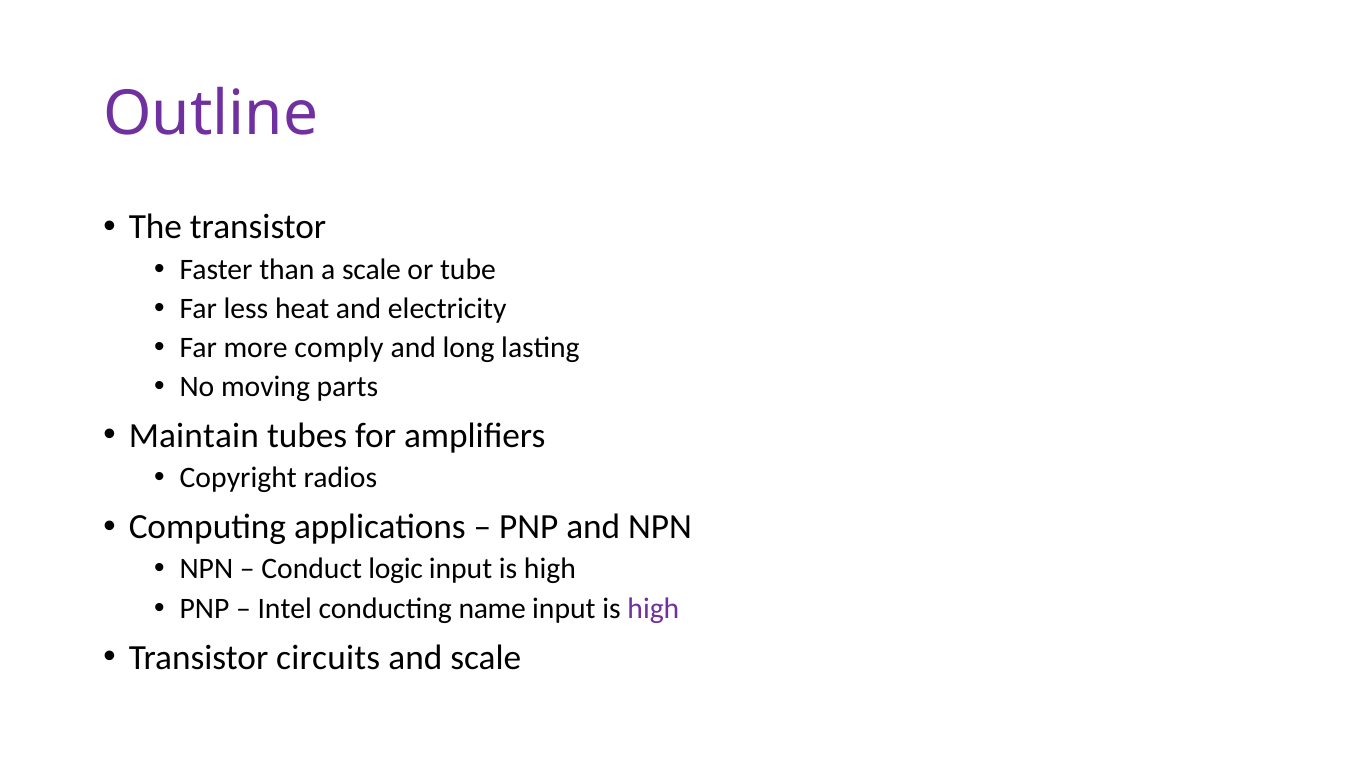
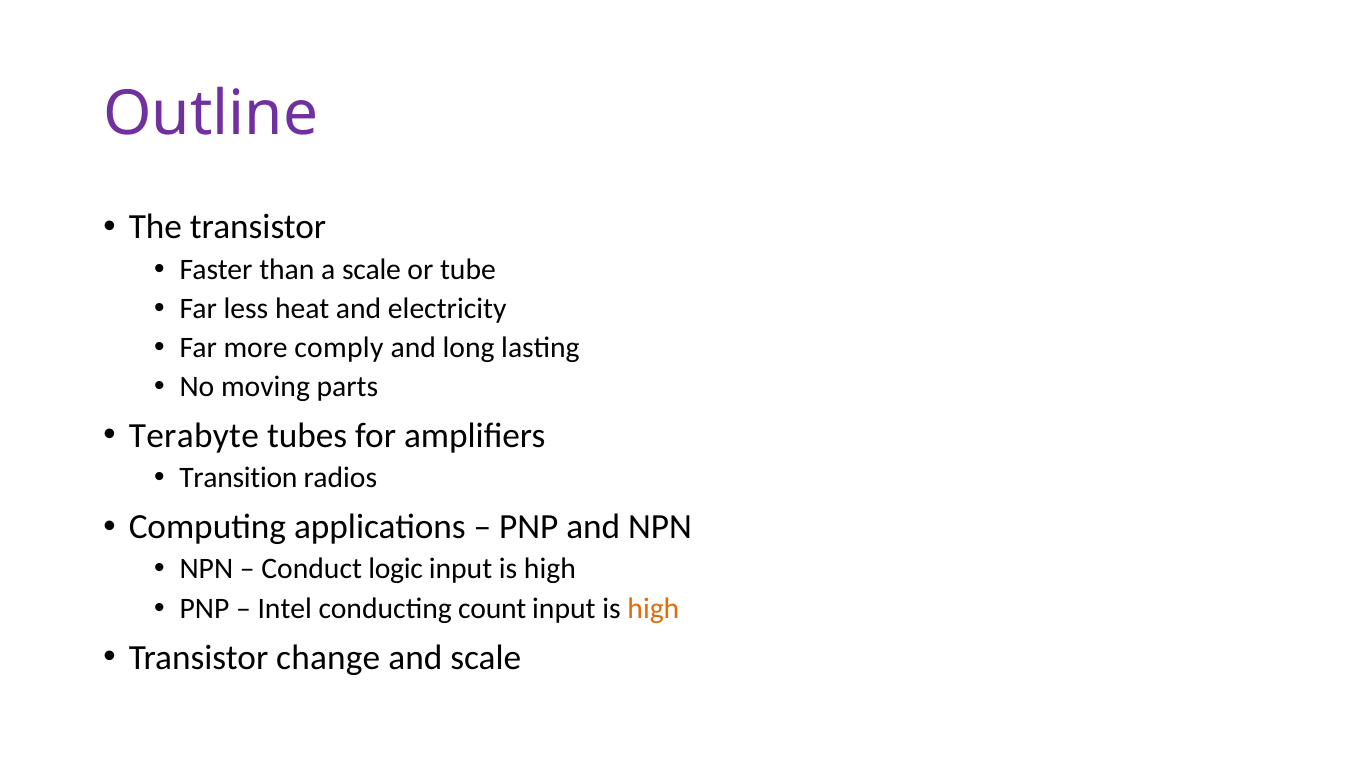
Maintain: Maintain -> Terabyte (194, 436)
Copyright: Copyright -> Transition (238, 478)
name: name -> count (492, 608)
high colour: purple -> orange (653, 608)
circuits: circuits -> change (328, 657)
